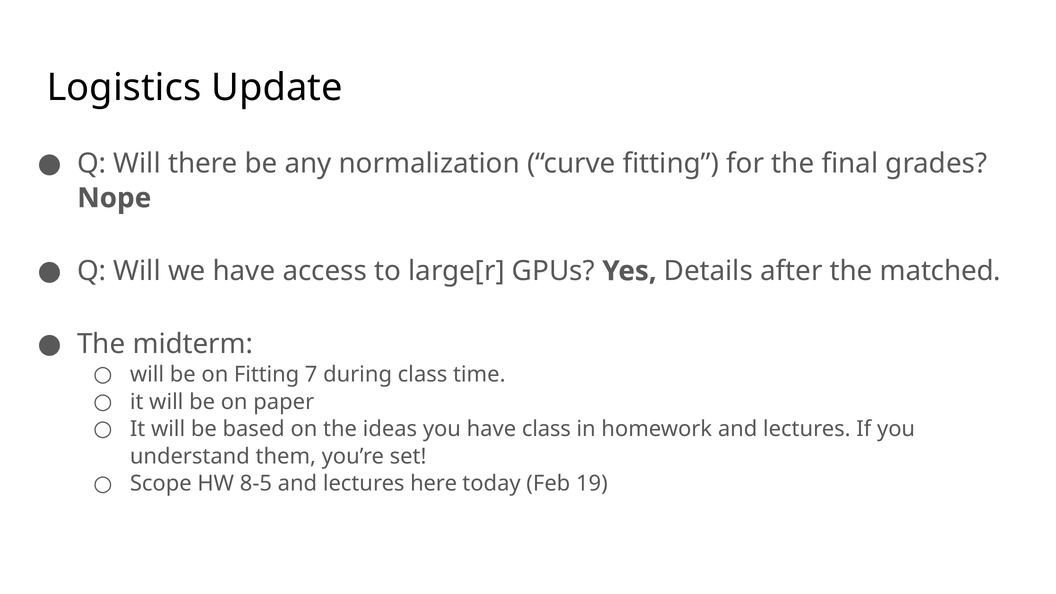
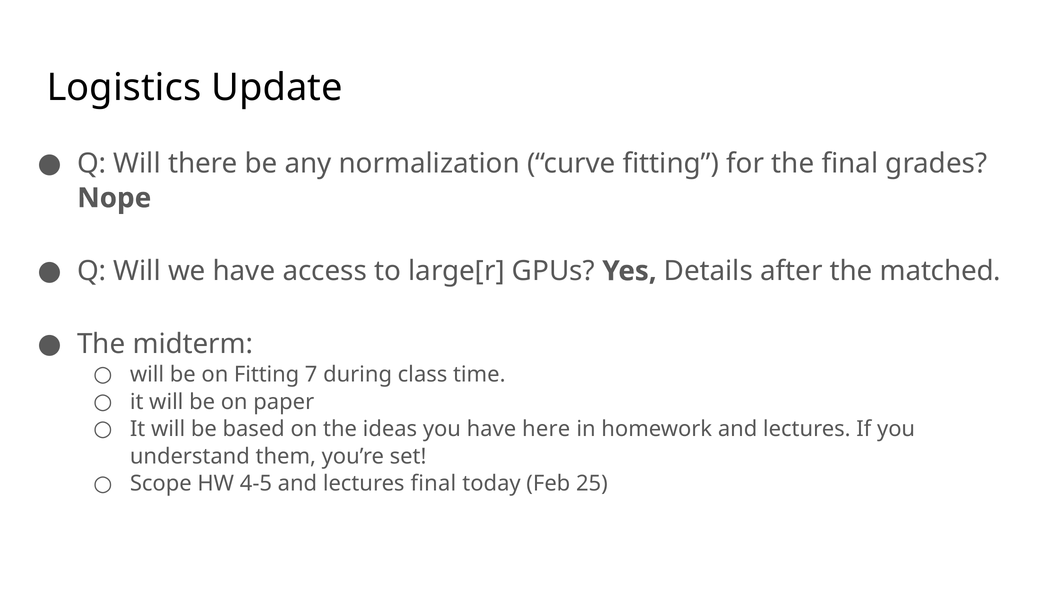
have class: class -> here (546, 429)
8-5: 8-5 -> 4-5 (256, 484)
lectures here: here -> final (433, 484)
19: 19 -> 25 (592, 484)
